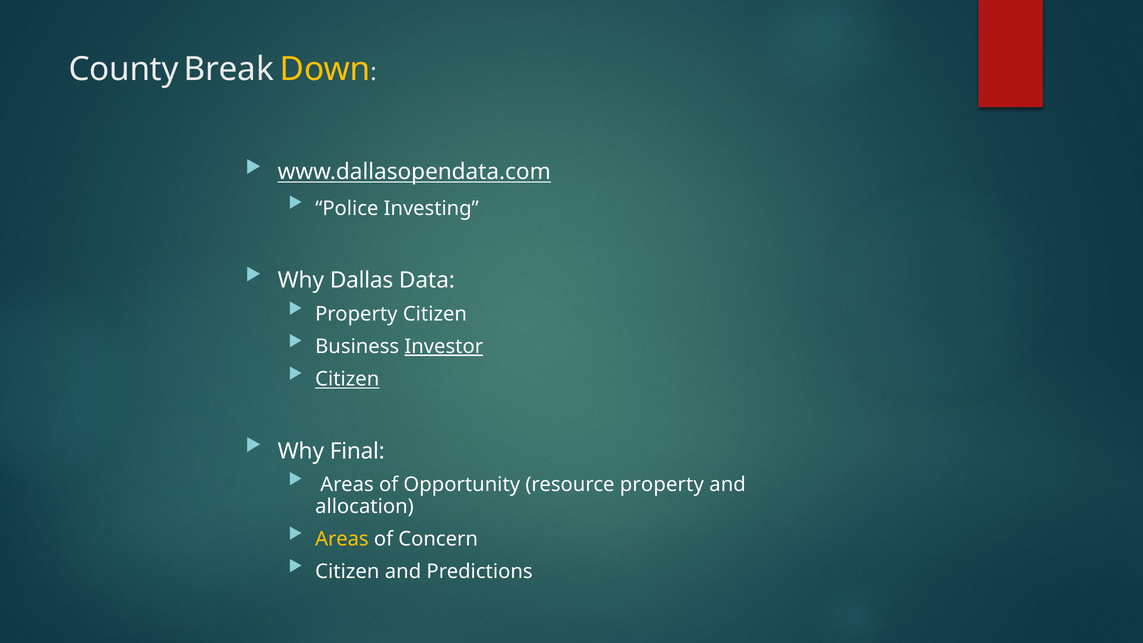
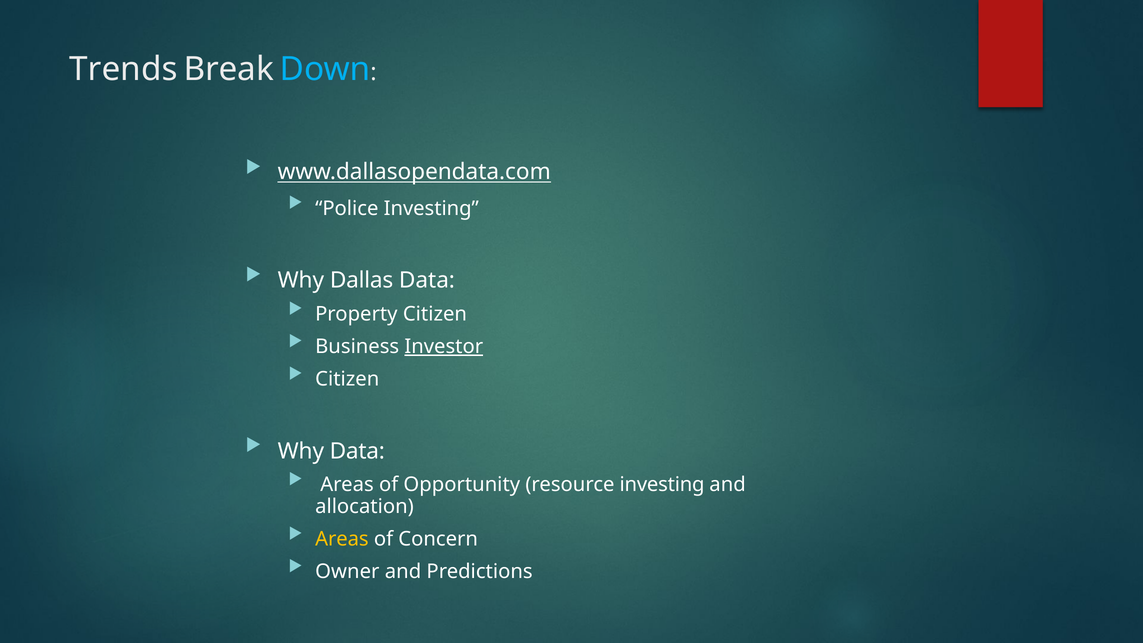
County: County -> Trends (123, 69)
Down colour: yellow -> light blue (325, 69)
Citizen underline: present -> none (347, 379)
Why Final: Final -> Data (357, 451)
resource property: property -> investing (662, 485)
Citizen: Citizen -> Owner (347, 572)
